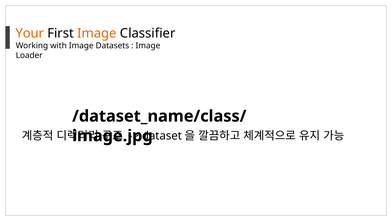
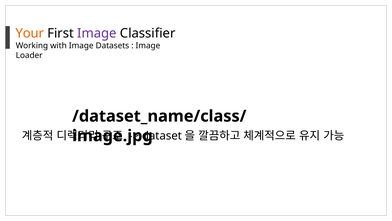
Image colour: orange -> purple (97, 33)
